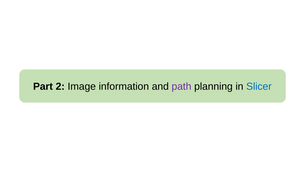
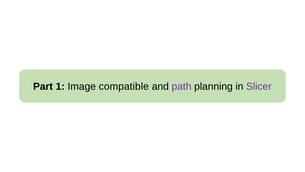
2: 2 -> 1 (60, 86)
information: information -> compatible (124, 86)
Slicer colour: blue -> purple (259, 86)
